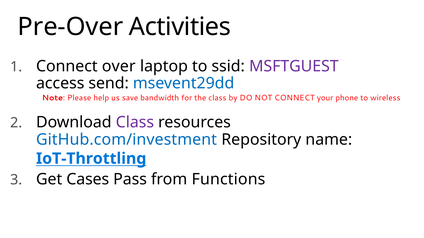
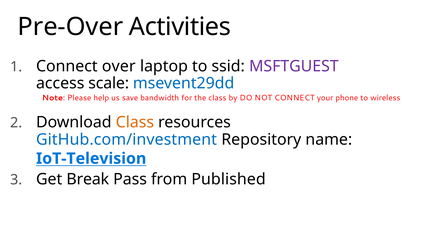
send: send -> scale (109, 84)
Class colour: purple -> orange (135, 123)
IoT-Throttling: IoT-Throttling -> IoT-Television (91, 159)
Cases: Cases -> Break (88, 180)
Functions: Functions -> Published (229, 180)
